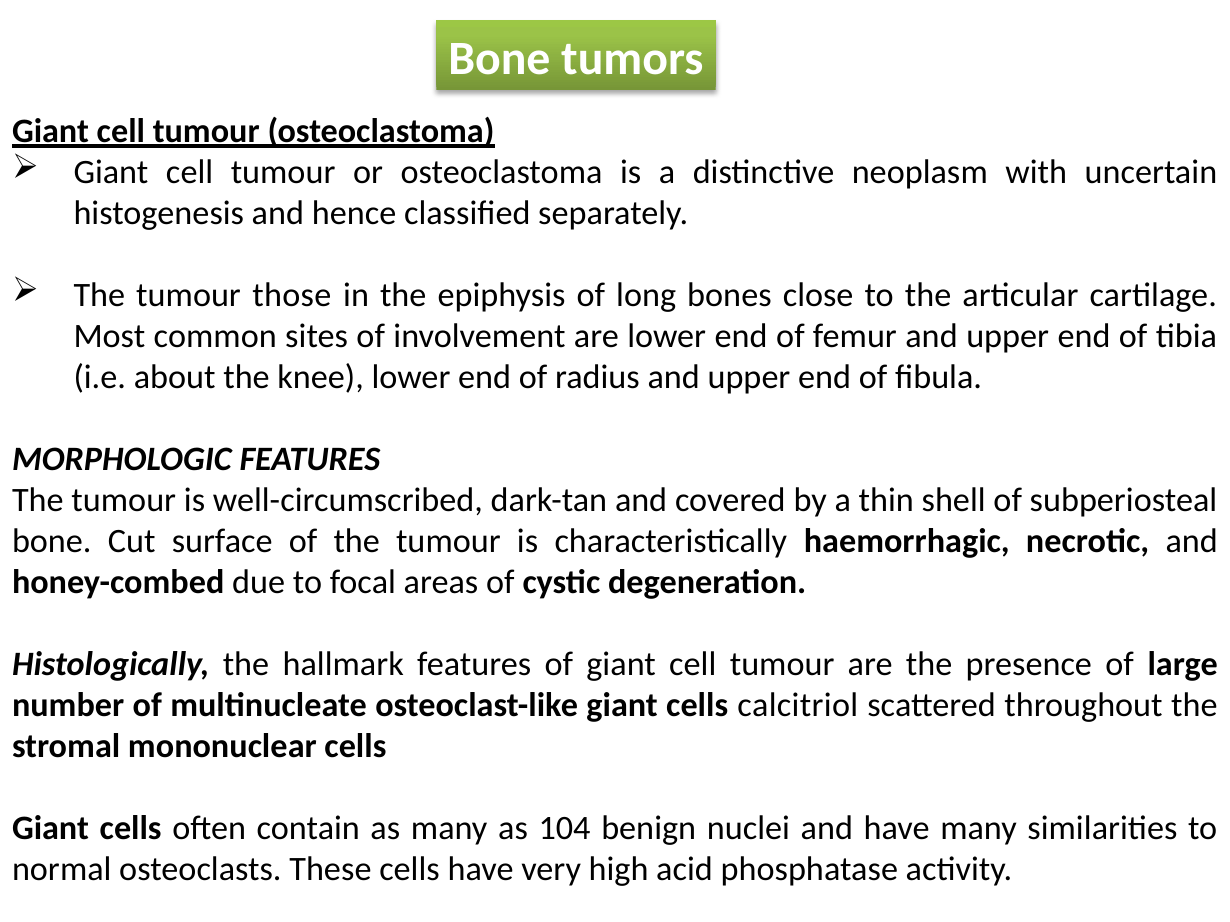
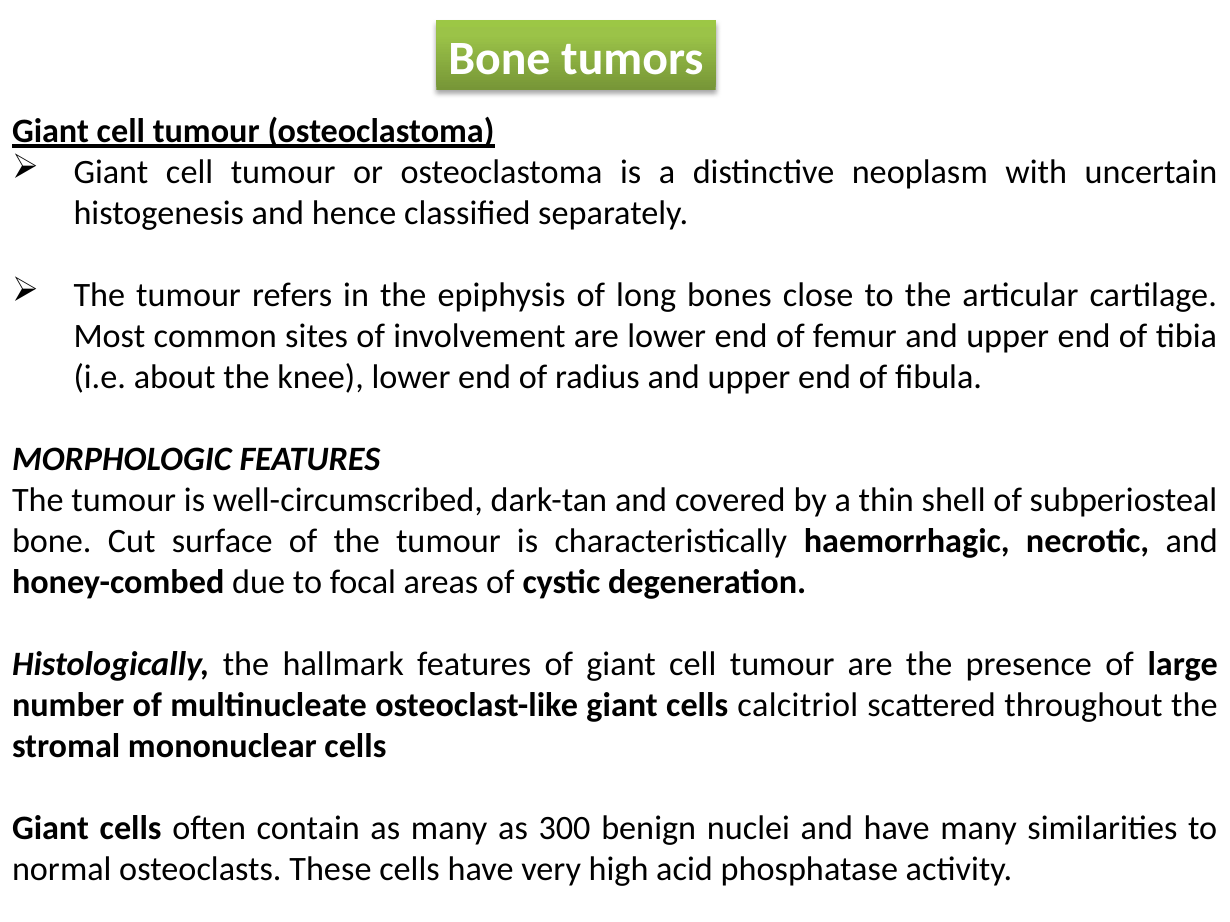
those: those -> refers (292, 296)
104: 104 -> 300 (565, 829)
